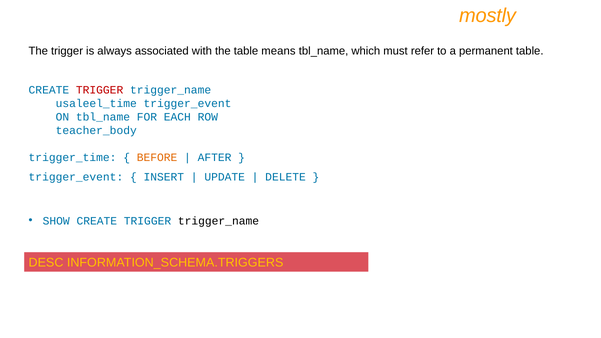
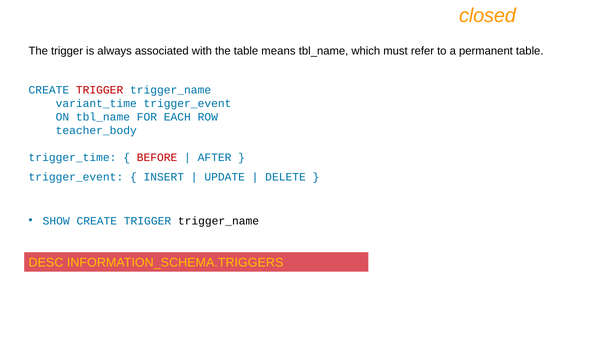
mostly: mostly -> closed (488, 16)
usaleel_time: usaleel_time -> variant_time (96, 103)
BEFORE colour: orange -> red (157, 157)
